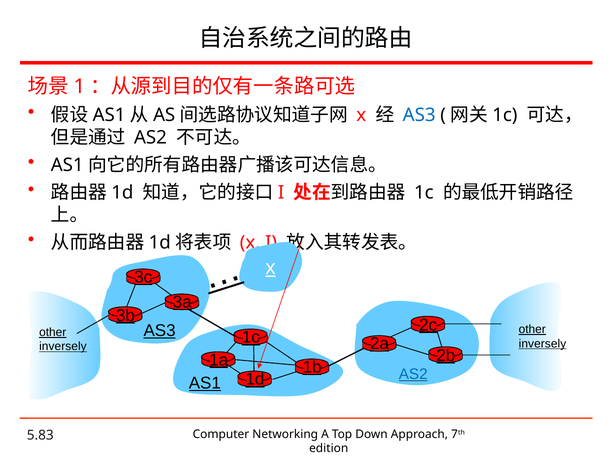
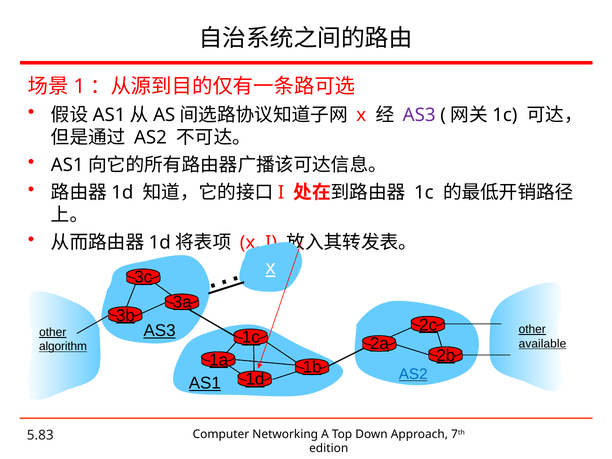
AS3 colour: blue -> purple (419, 115)
inversely: inversely -> available (542, 344)
inversely: inversely -> algorithm (63, 347)
